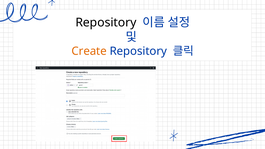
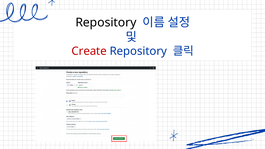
Create colour: orange -> red (89, 51)
